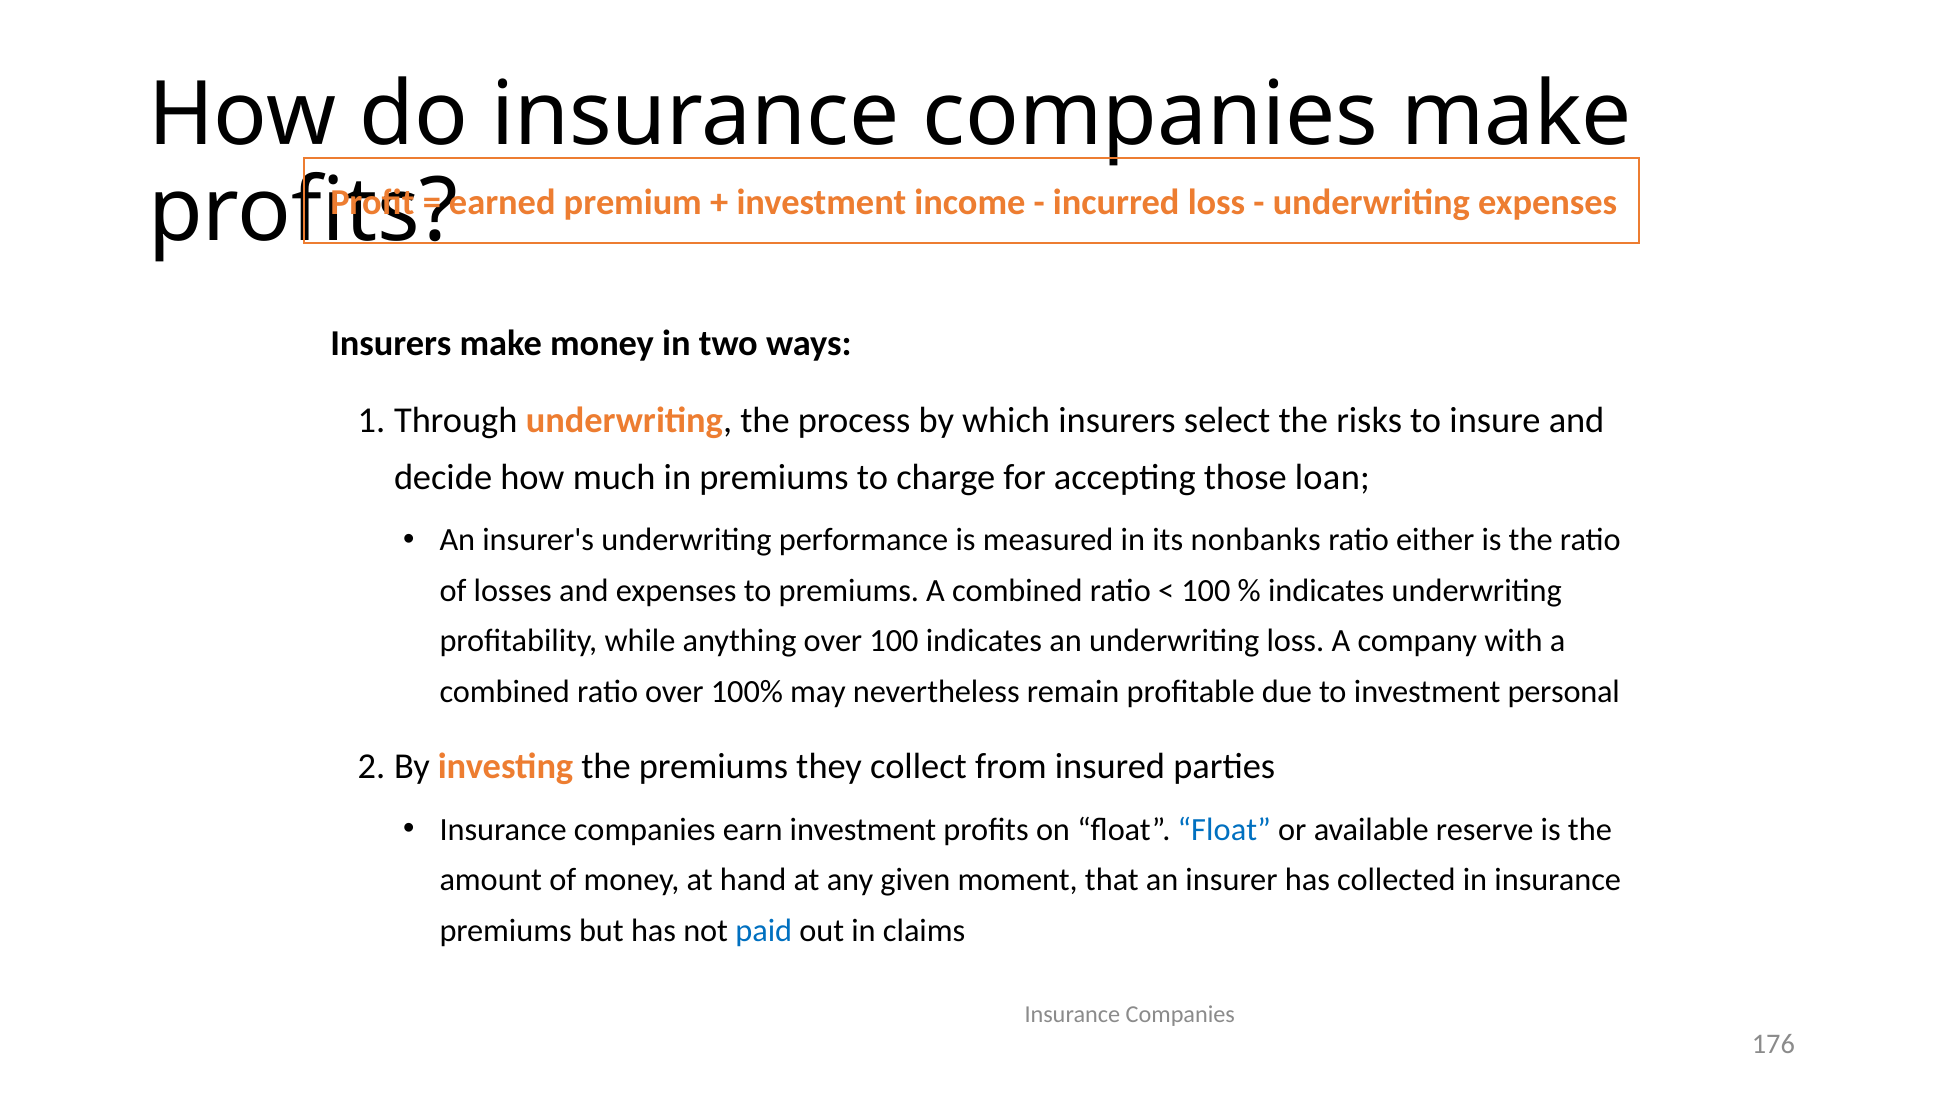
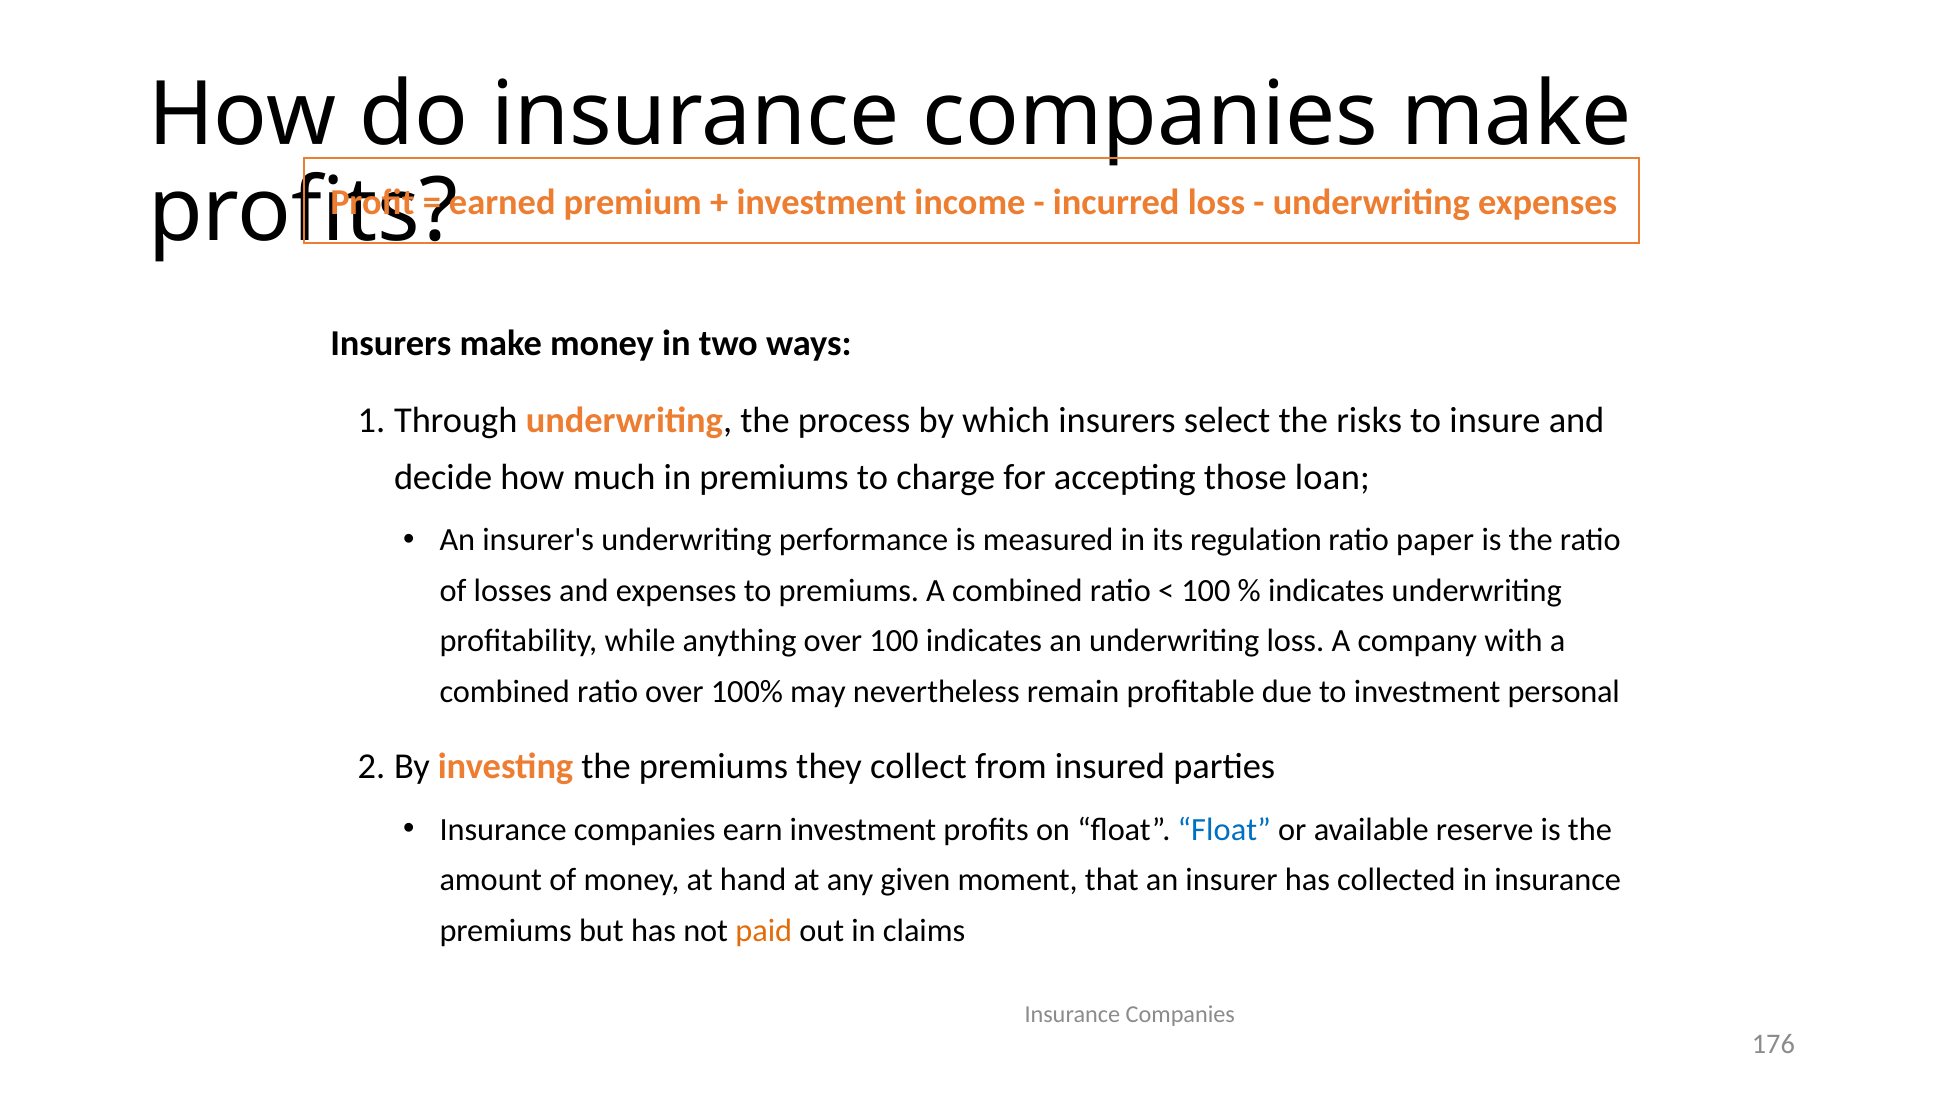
nonbanks: nonbanks -> regulation (1256, 540)
either: either -> paper (1435, 540)
paid colour: blue -> orange (764, 930)
